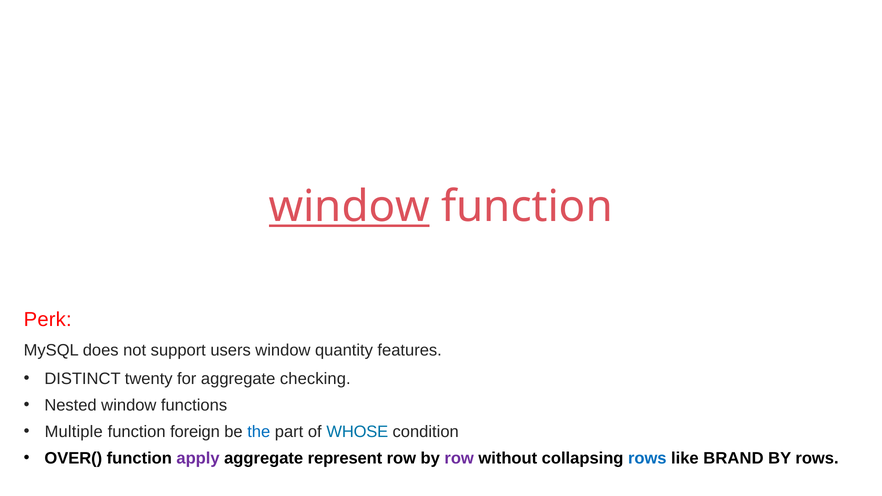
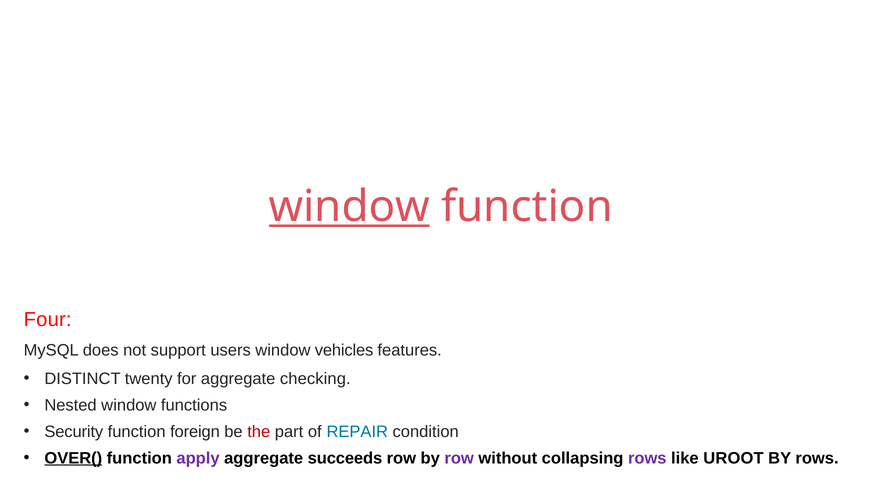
Perk: Perk -> Four (48, 320)
quantity: quantity -> vehicles (344, 350)
Multiple: Multiple -> Security (74, 432)
the colour: blue -> red (259, 432)
WHOSE: WHOSE -> REPAIR (357, 432)
OVER( underline: none -> present (73, 458)
represent: represent -> succeeds (345, 458)
rows colour: blue -> purple (647, 458)
BRAND: BRAND -> UROOT (733, 458)
